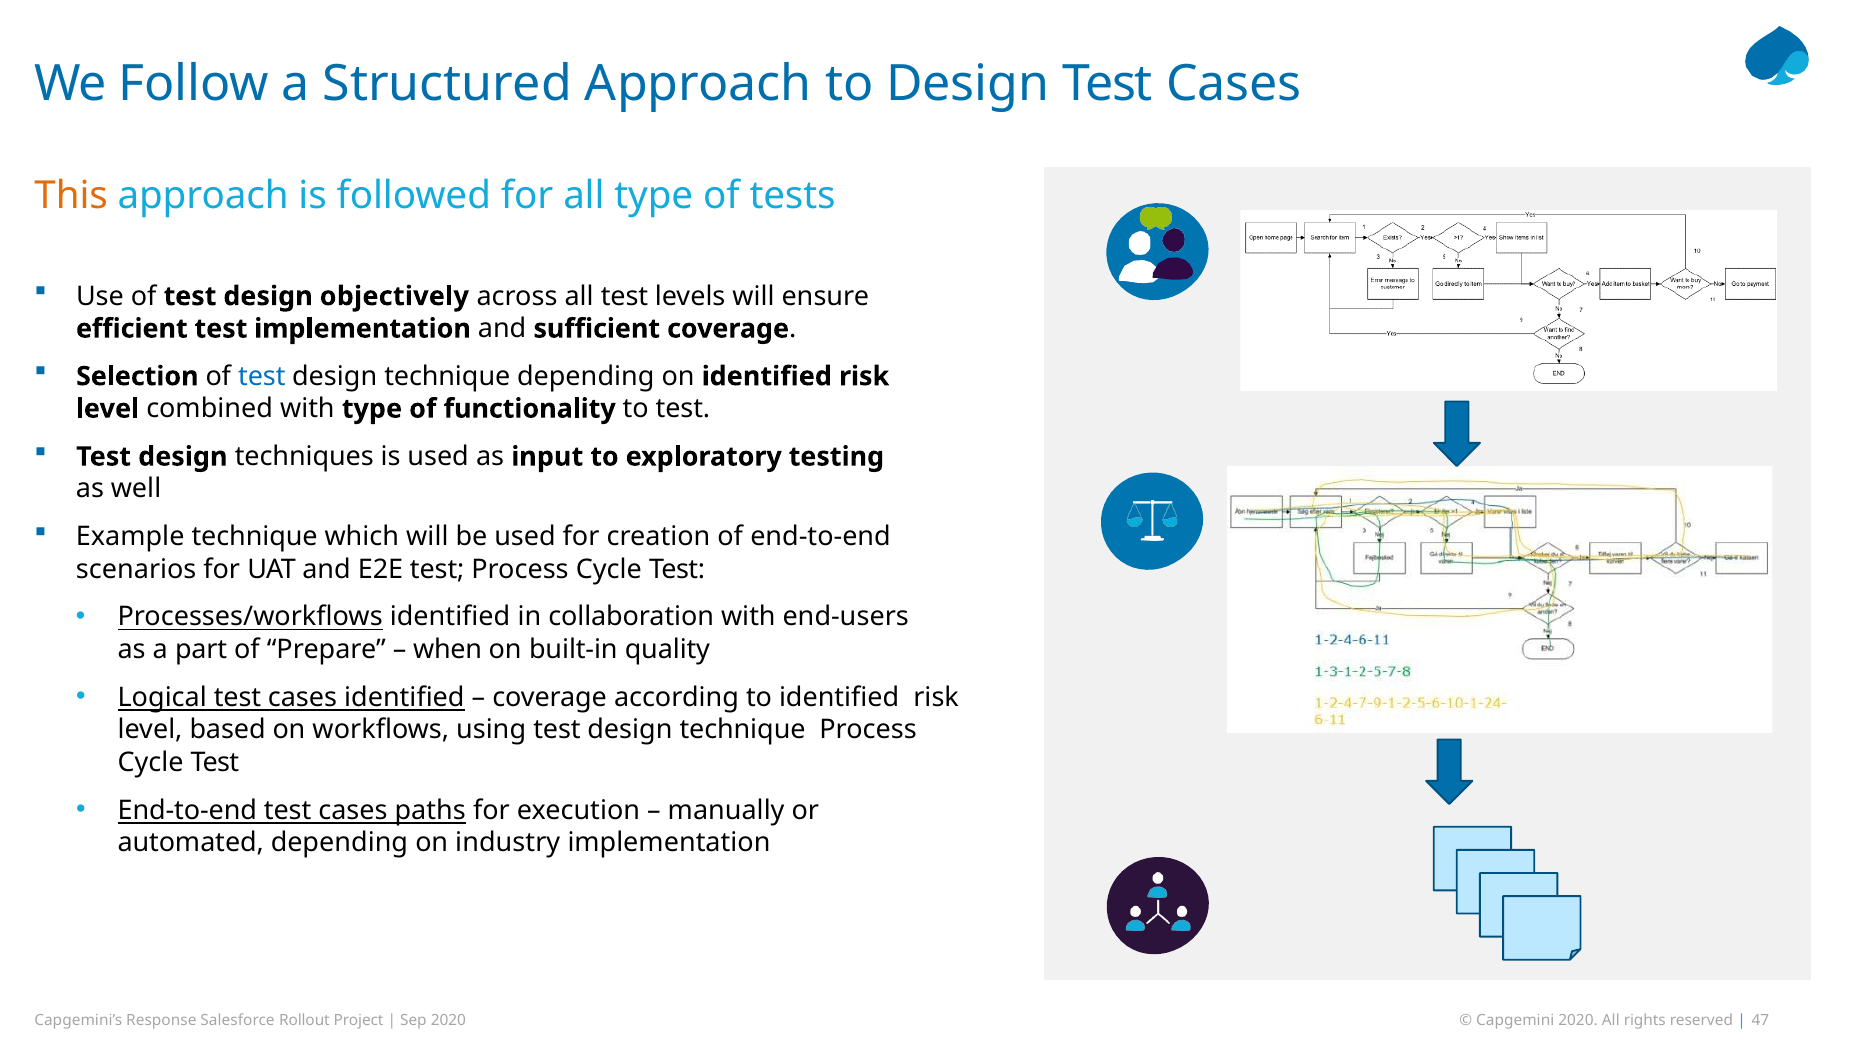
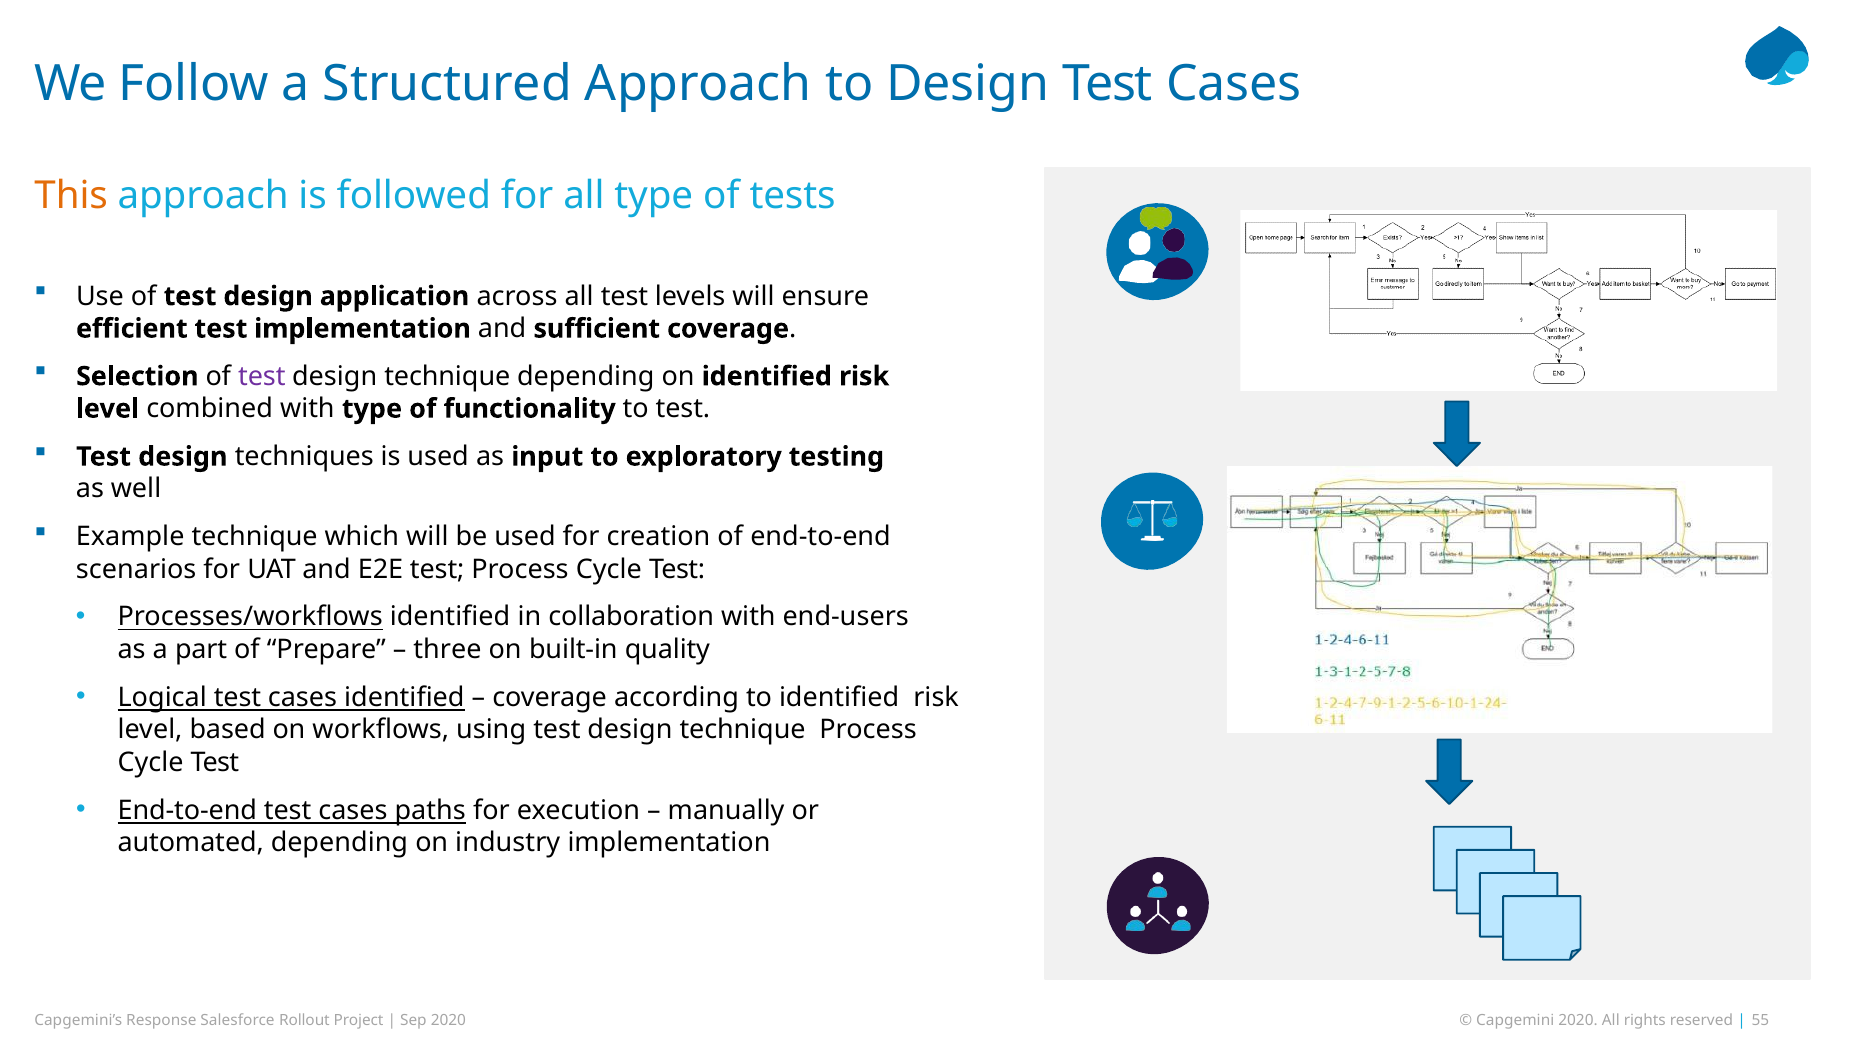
objectively: objectively -> application (394, 296)
test colour: blue -> purple (262, 376)
when: when -> three (447, 649)
47: 47 -> 55 (1760, 1020)
